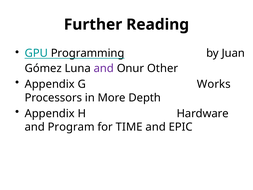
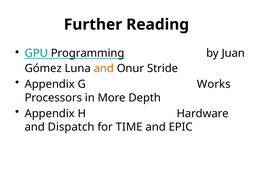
and colour: purple -> orange (104, 68)
Other: Other -> Stride (163, 68)
Program: Program -> Dispatch (71, 127)
